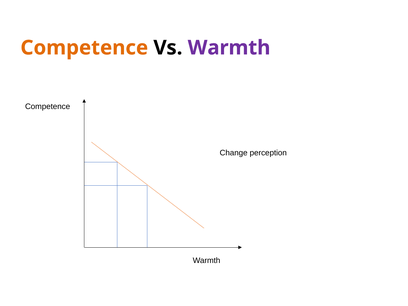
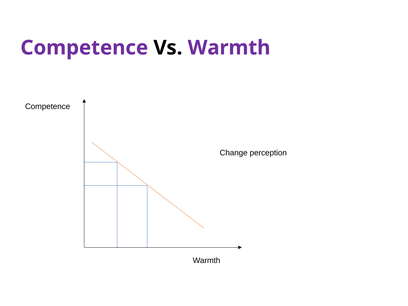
Competence colour: orange -> purple (84, 48)
